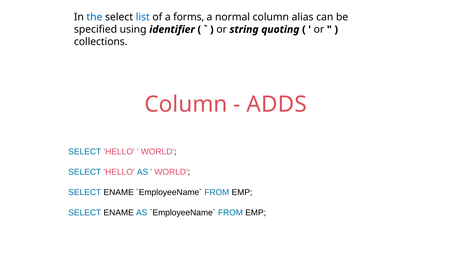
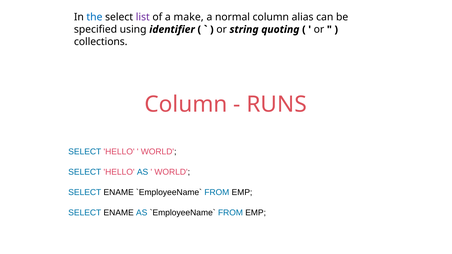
list colour: blue -> purple (143, 17)
forms: forms -> make (189, 17)
ADDS: ADDS -> RUNS (277, 104)
